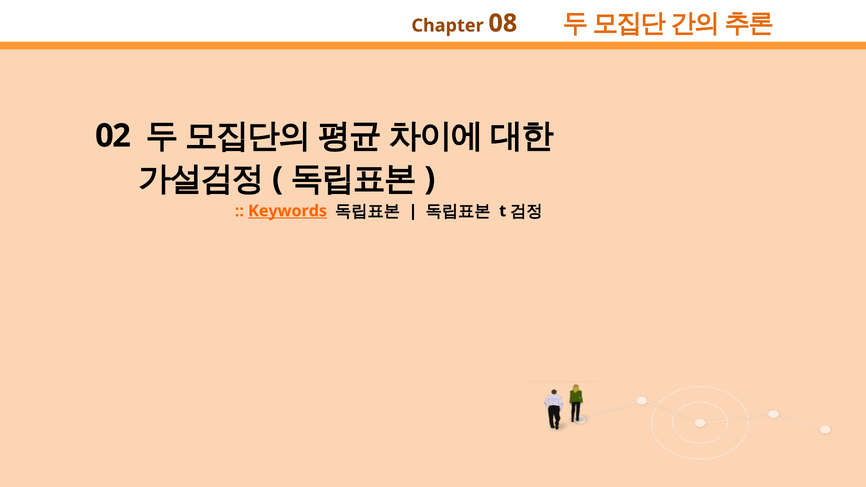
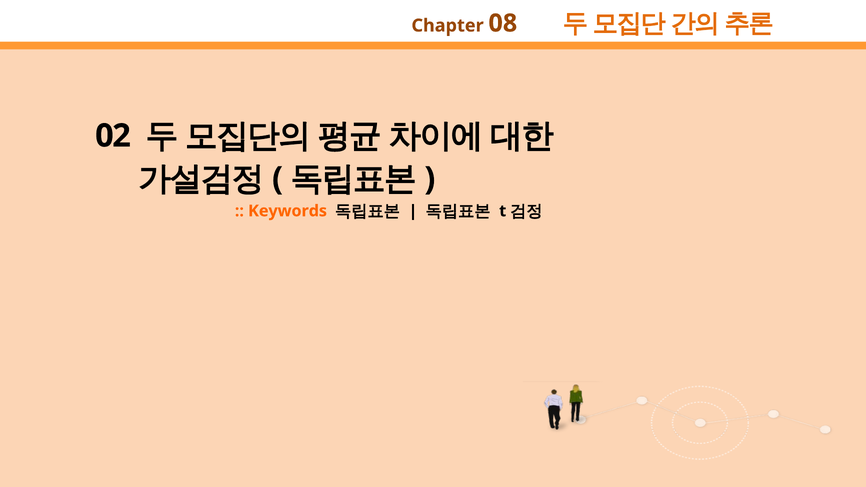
Keywords underline: present -> none (288, 211)
